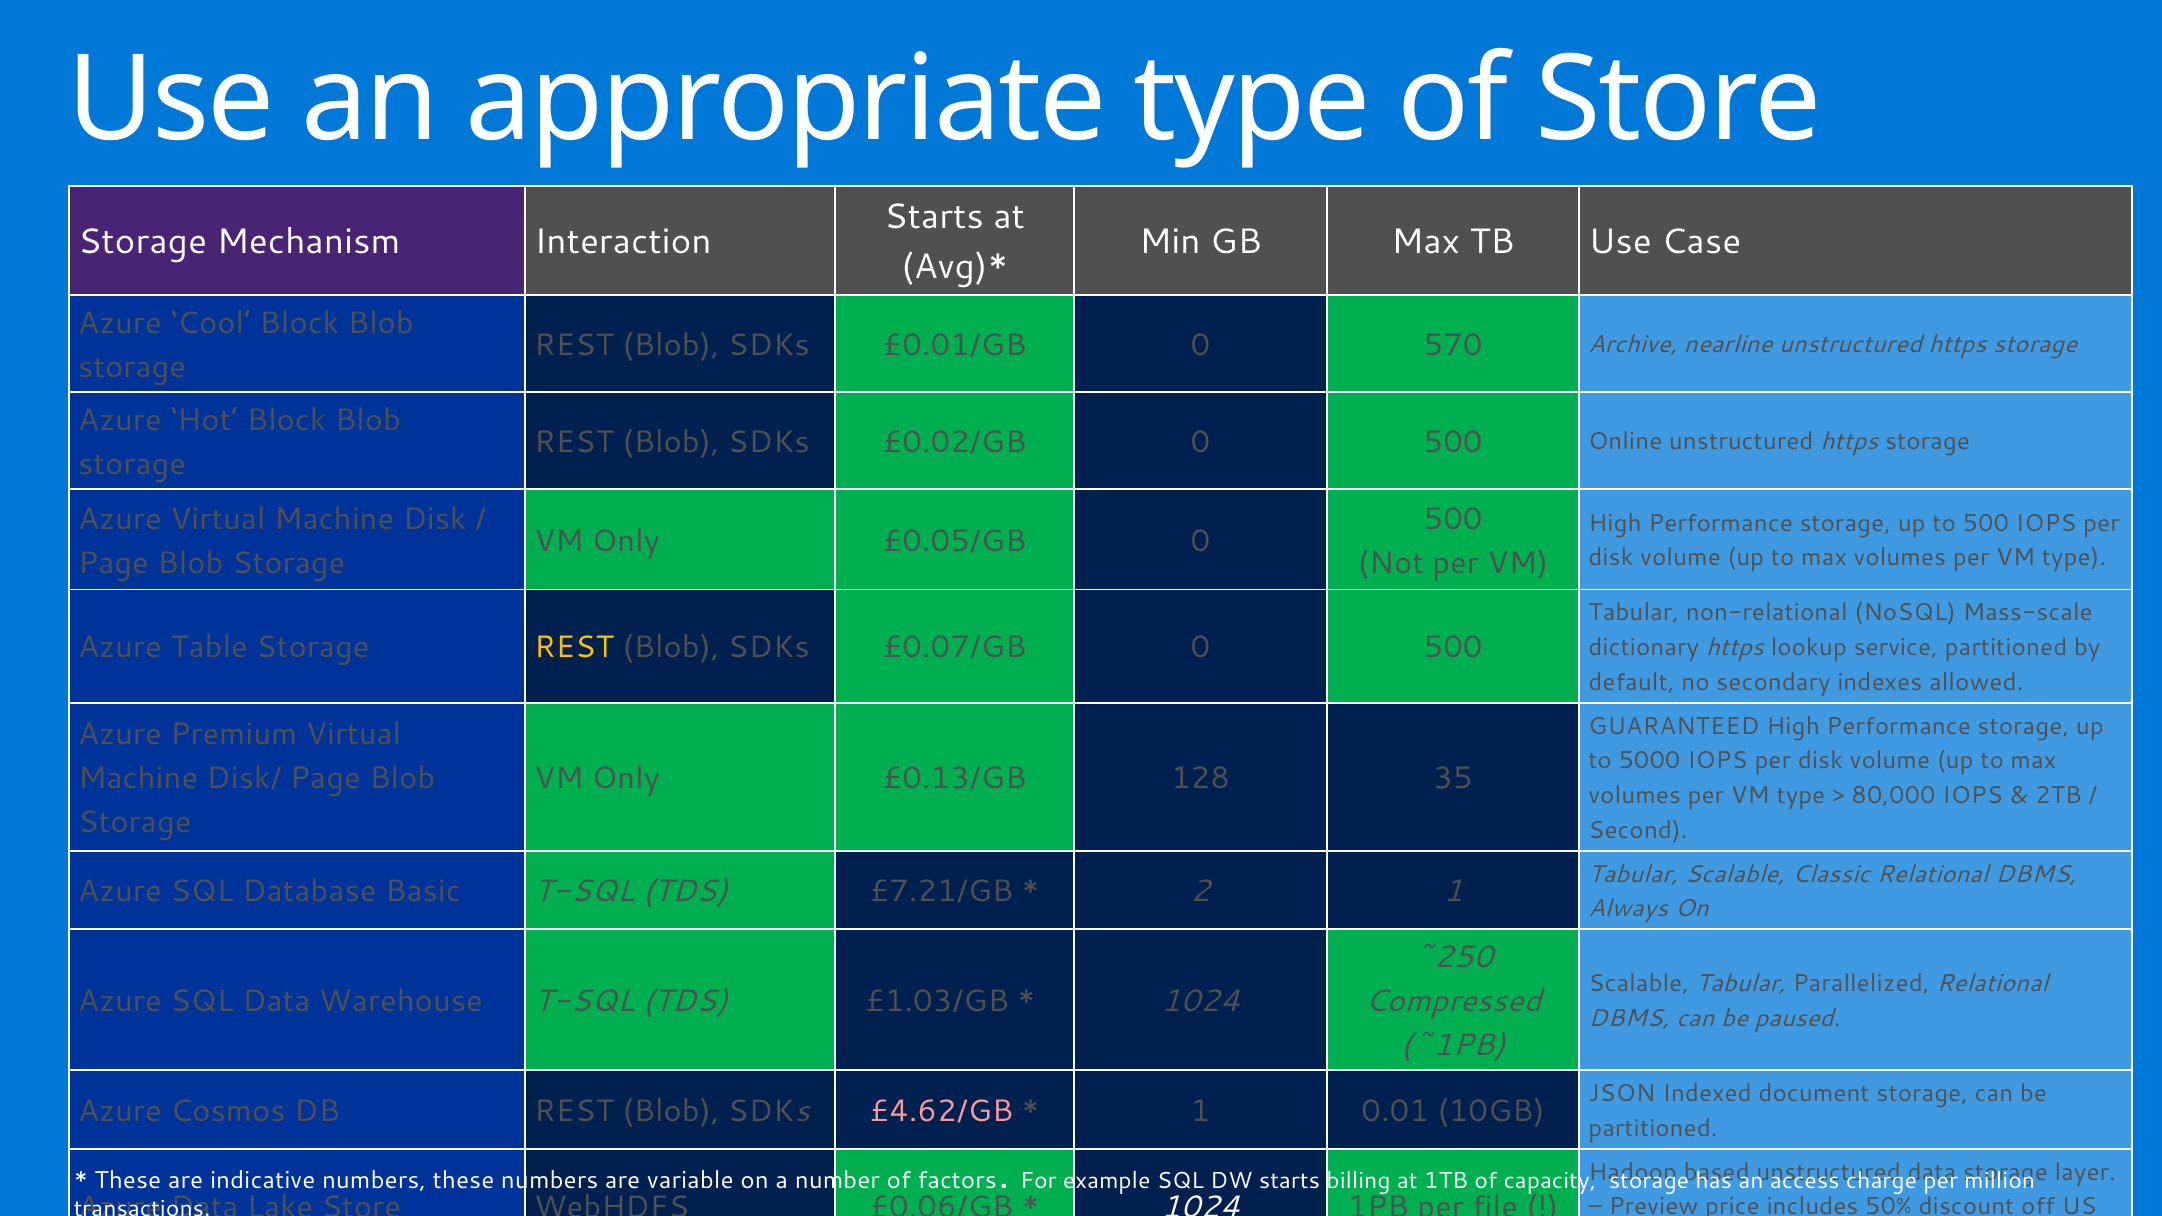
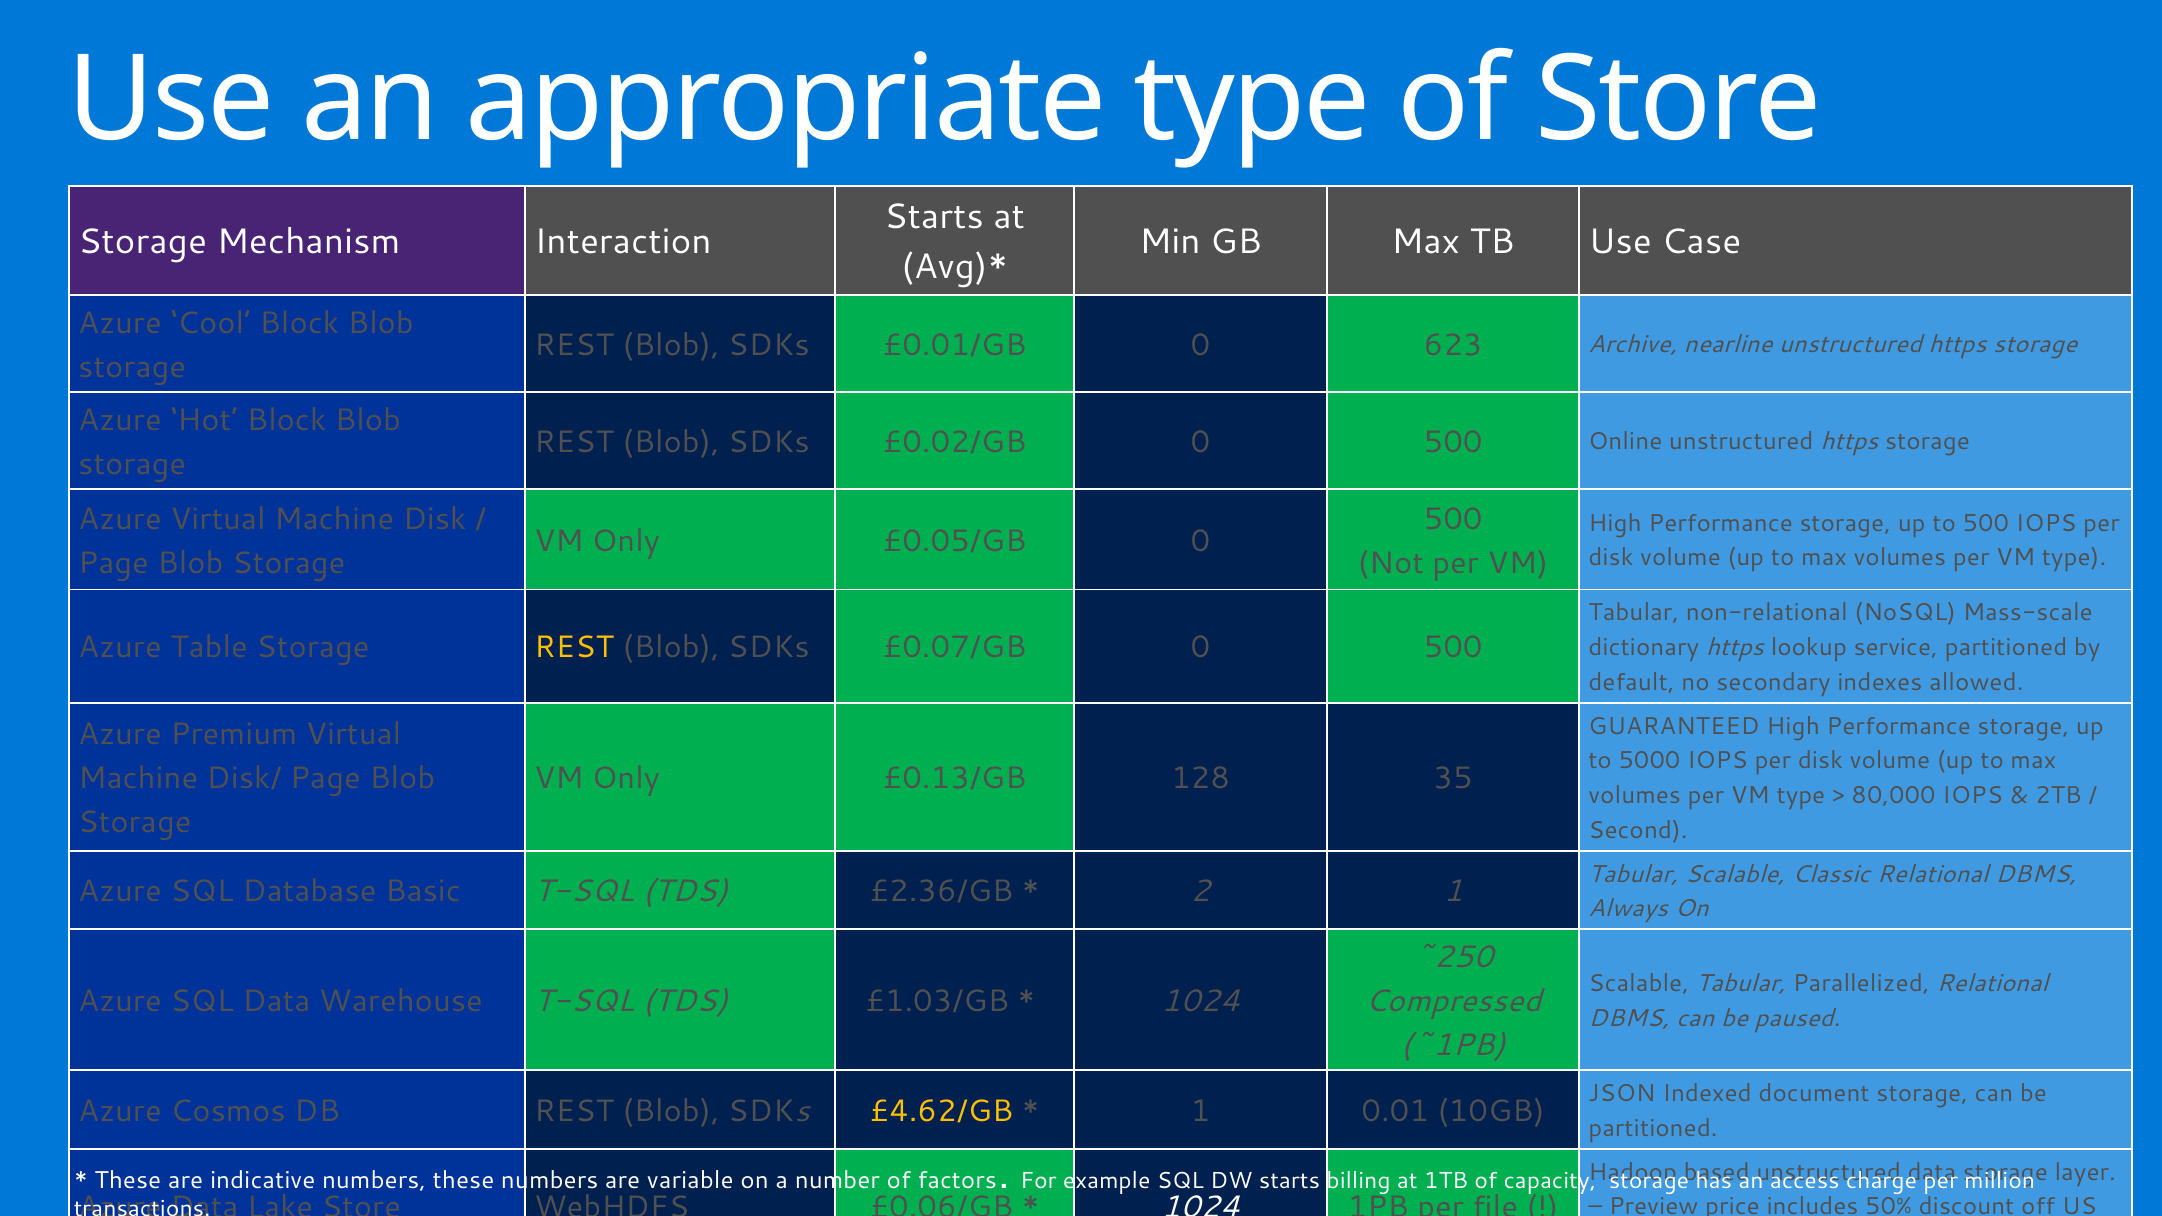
570: 570 -> 623 (1453, 345)
£7.21/GB: £7.21/GB -> £2.36/GB (941, 892)
£4.62/GB colour: pink -> yellow (941, 1111)
